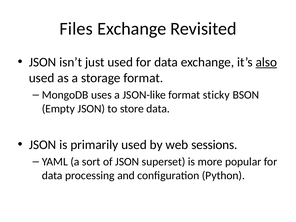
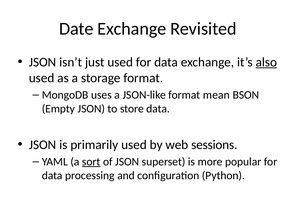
Files: Files -> Date (76, 29)
sticky: sticky -> mean (216, 95)
sort underline: none -> present (91, 162)
